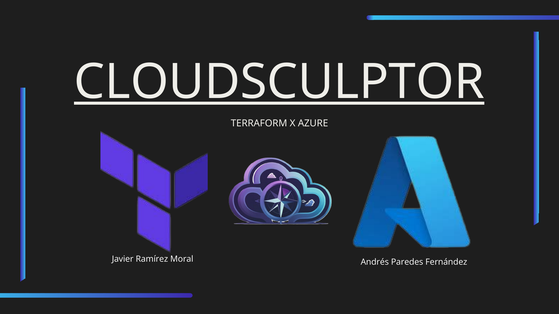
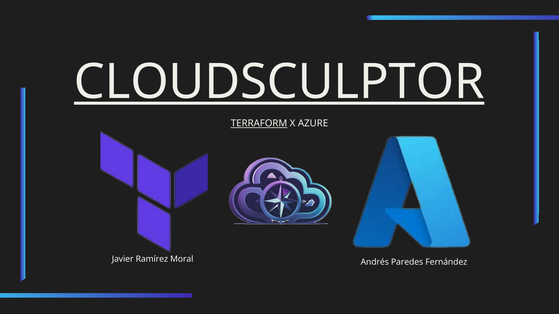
TERRAFORM underline: none -> present (259, 124)
